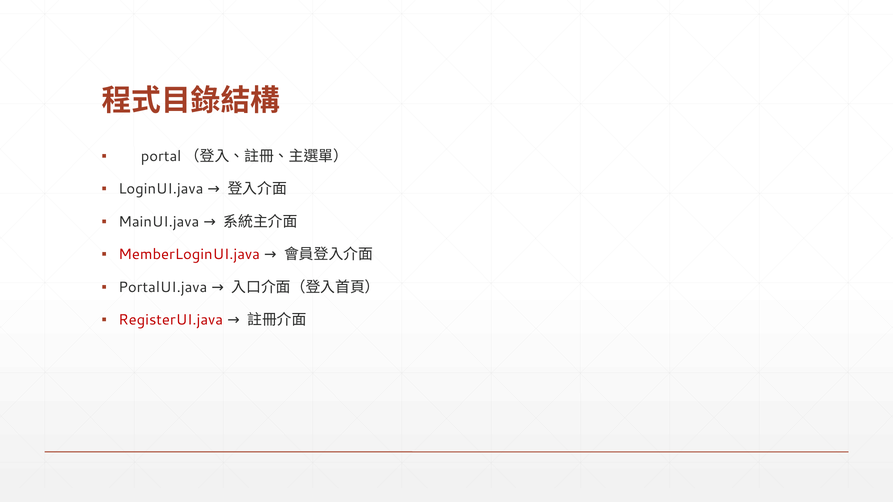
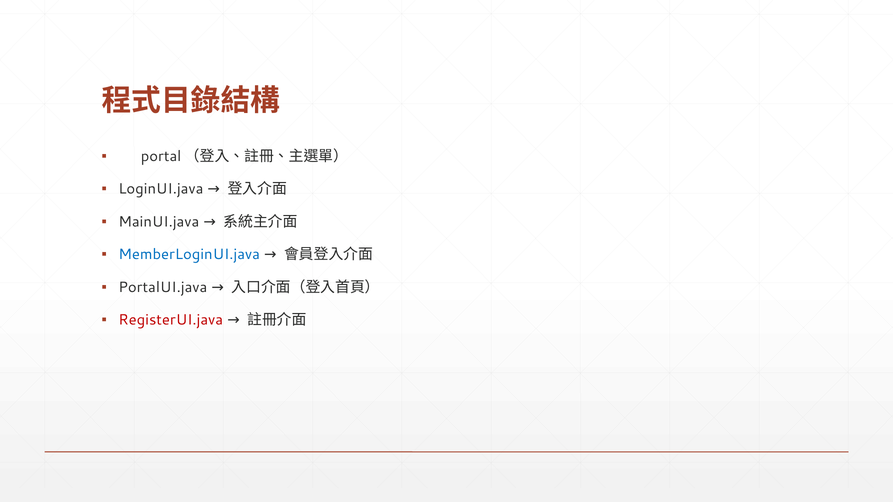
MemberLoginUI.java colour: red -> blue (189, 255)
